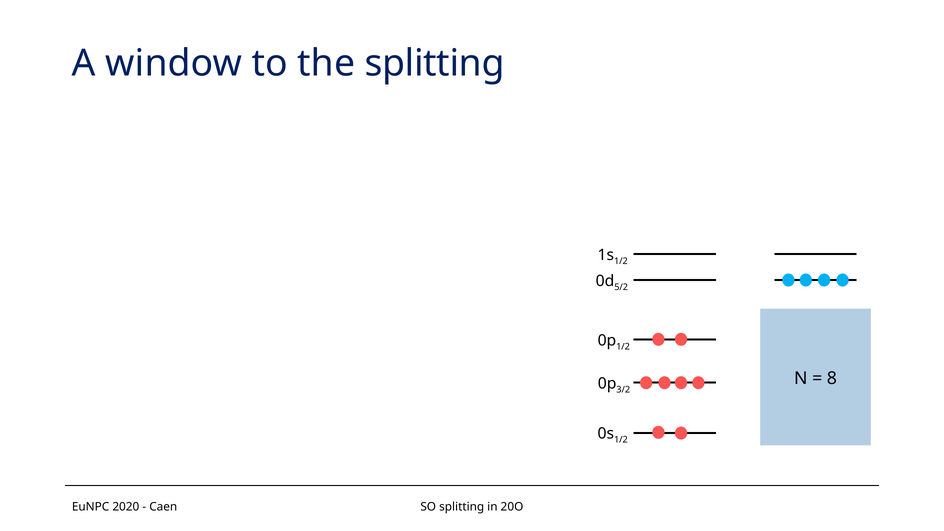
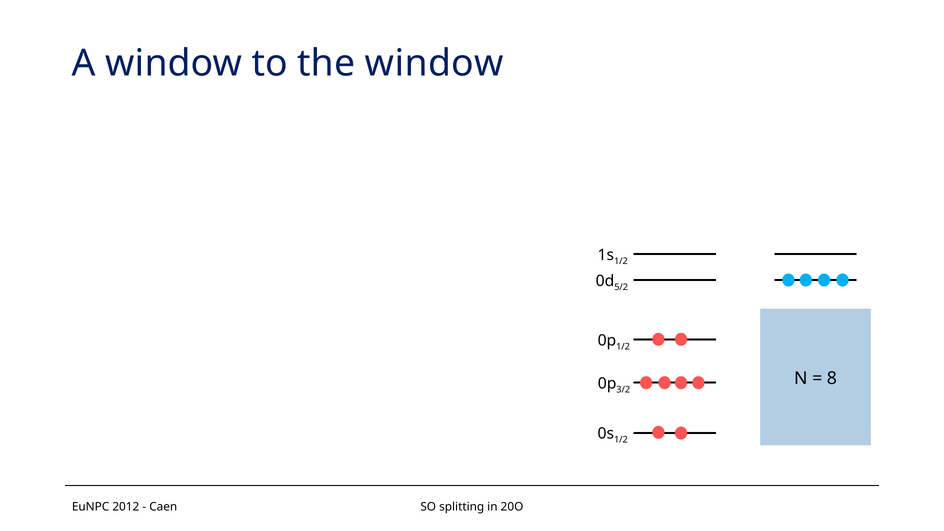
the splitting: splitting -> window (434, 63)
2020: 2020 -> 2012 (126, 507)
